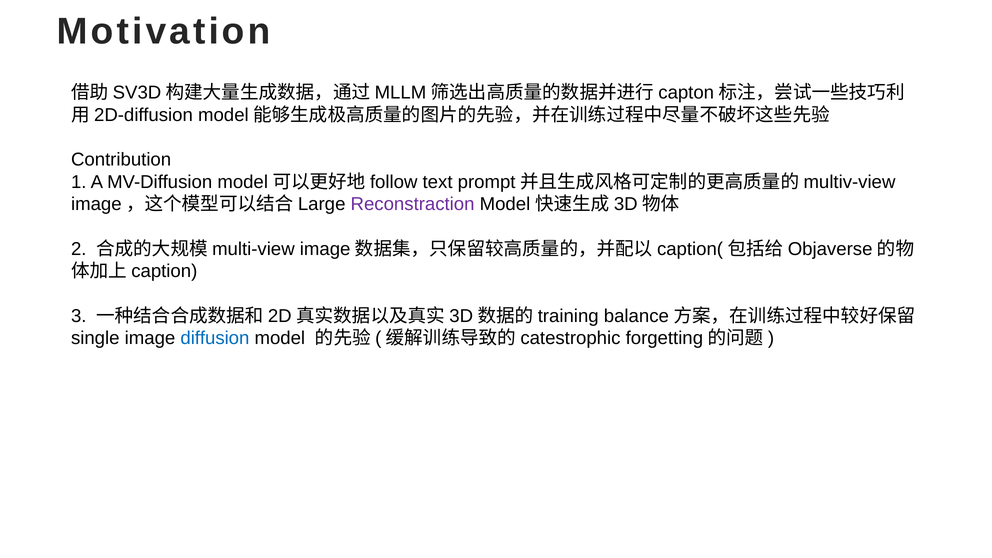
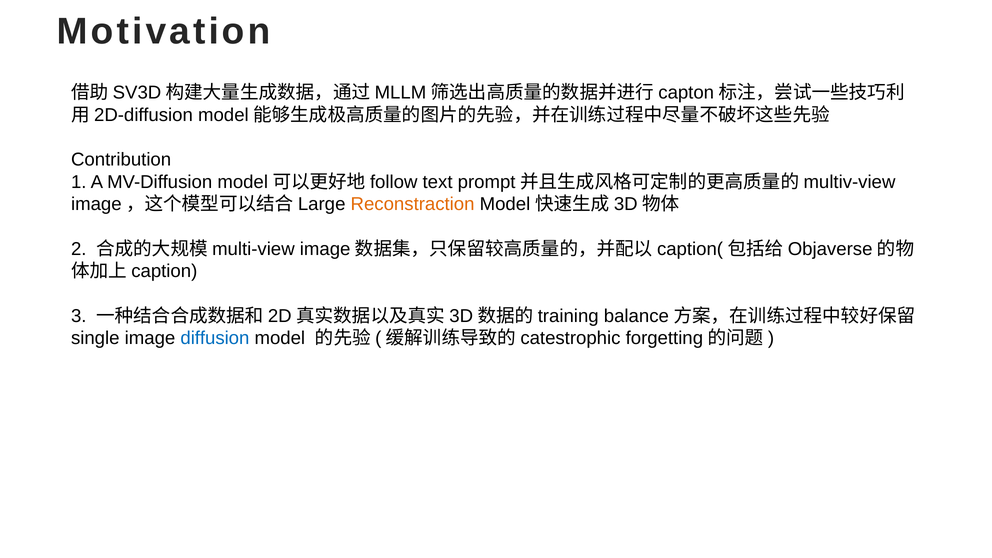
Reconstraction colour: purple -> orange (413, 204)
